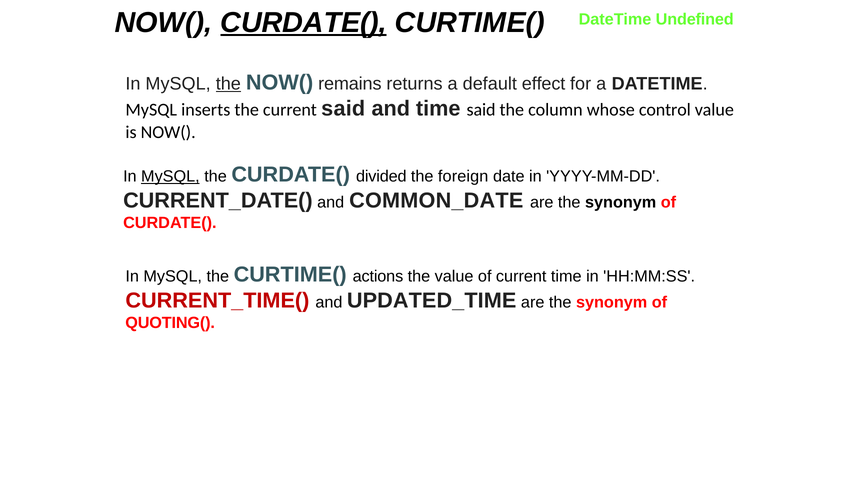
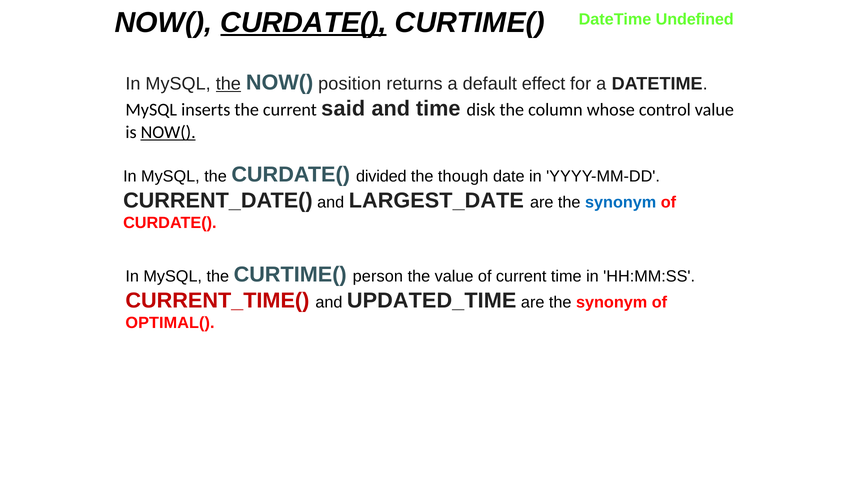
remains: remains -> position (350, 84)
time said: said -> disk (481, 110)
NOW( underline: none -> present (168, 132)
MySQL underline: present -> none (170, 176)
foreign: foreign -> though (463, 176)
COMMON_DATE: COMMON_DATE -> LARGEST_DATE (436, 201)
synonym colour: black -> blue (621, 202)
actions: actions -> person (378, 276)
QUOTING(: QUOTING( -> OPTIMAL( (170, 323)
